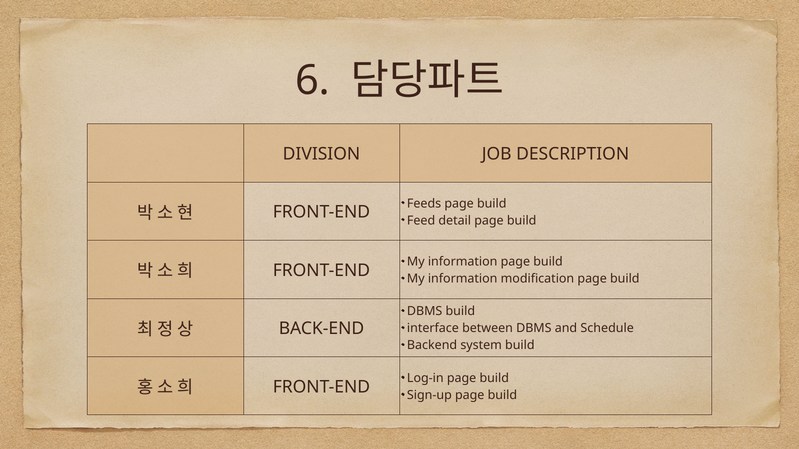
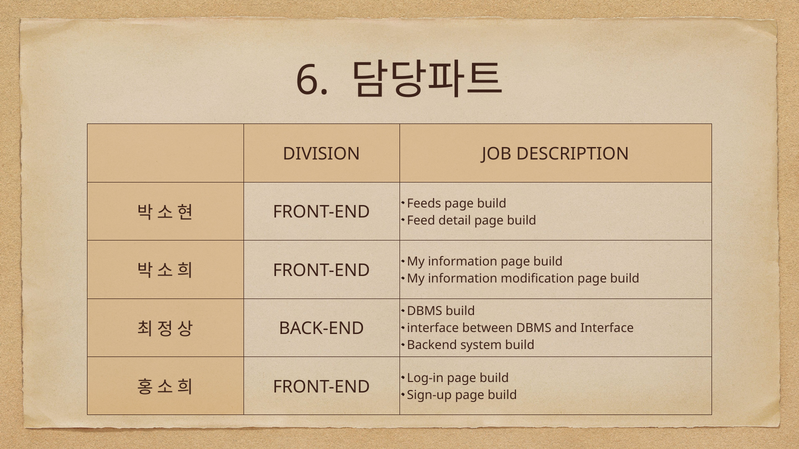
and Schedule: Schedule -> Interface (607, 329)
